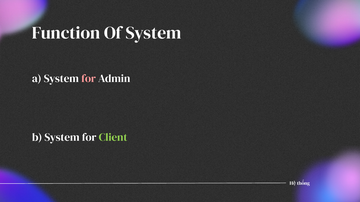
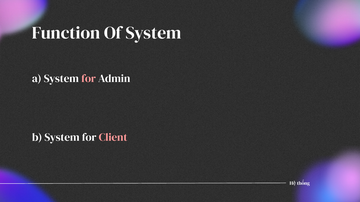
Client colour: light green -> pink (113, 138)
